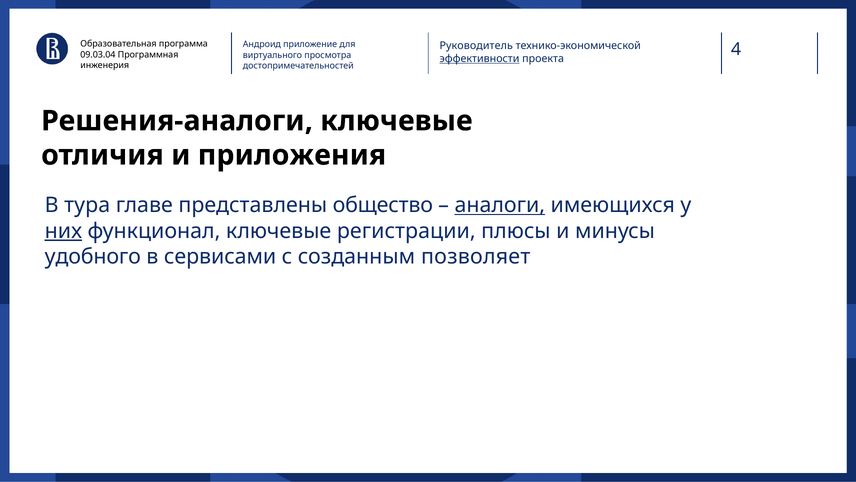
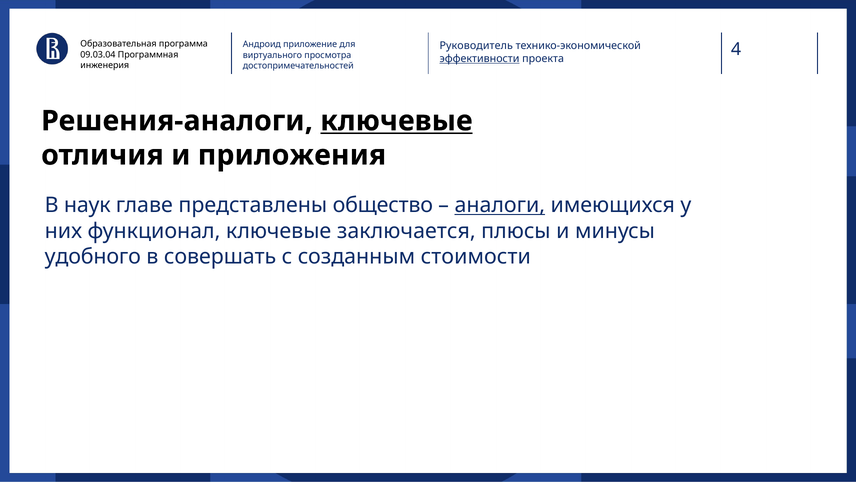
ключевые underline: none -> present (396, 121)
тура: тура -> наук (87, 205)
них underline: present -> none (63, 231)
регистрации: регистрации -> заключается (406, 231)
сервисами: сервисами -> совершать (220, 256)
позволяет: позволяет -> стоимости (476, 256)
